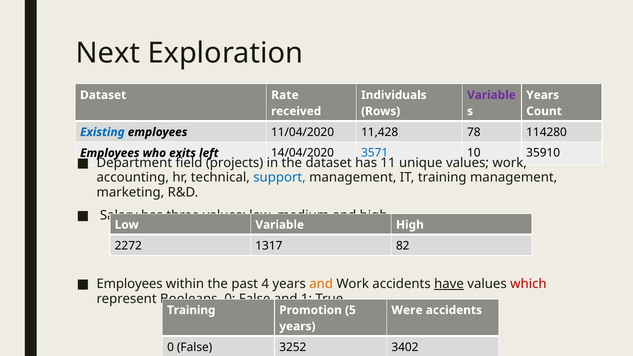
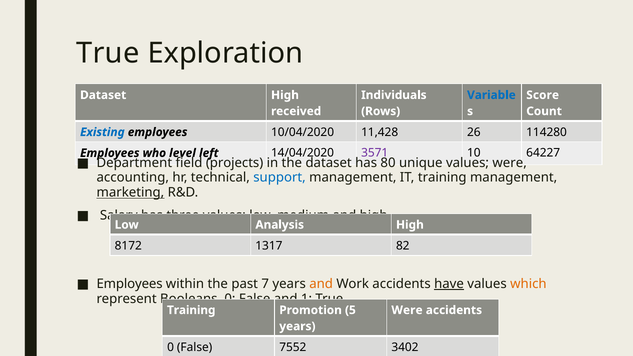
Next: Next -> True (108, 53)
Dataset Rate: Rate -> High (285, 95)
Variable colour: purple -> blue (491, 95)
Years: Years -> Score (543, 95)
11/04/2020: 11/04/2020 -> 10/04/2020 (303, 132)
78: 78 -> 26 (474, 132)
exits: exits -> level (182, 153)
3571 colour: blue -> purple (375, 153)
35910: 35910 -> 64227 (543, 153)
11: 11 -> 80 (388, 163)
values work: work -> were (510, 163)
marketing underline: none -> present (130, 193)
Low Variable: Variable -> Analysis (280, 225)
2272: 2272 -> 8172 (128, 246)
4: 4 -> 7 (265, 284)
which colour: red -> orange (528, 284)
3252: 3252 -> 7552 (293, 347)
